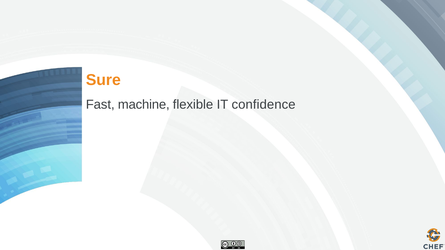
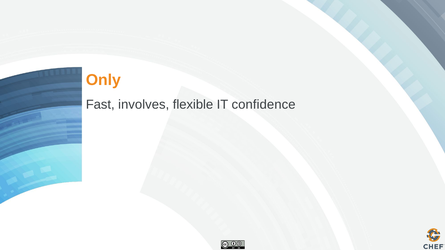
Sure: Sure -> Only (103, 80)
machine: machine -> involves (144, 105)
